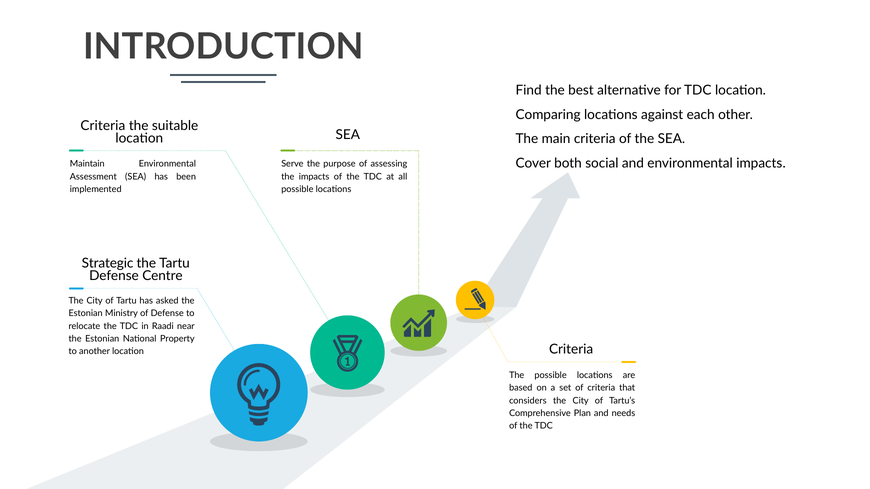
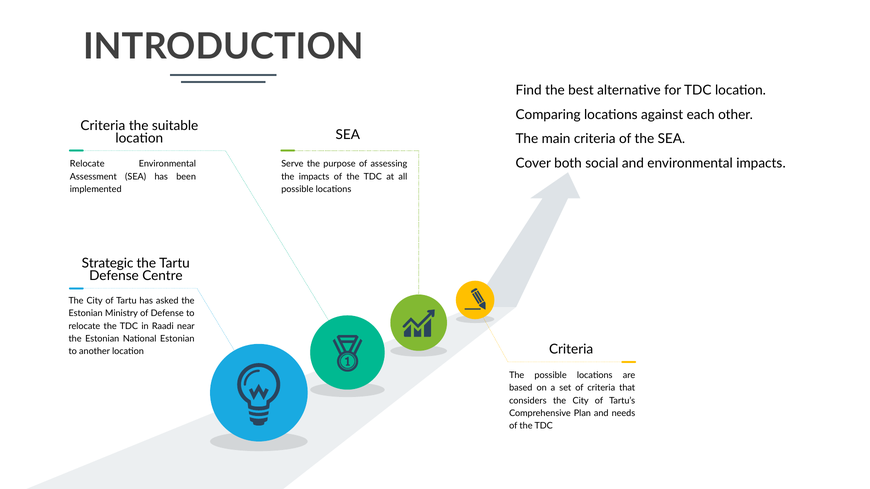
Maintain: Maintain -> Relocate (87, 164)
National Property: Property -> Estonian (177, 339)
